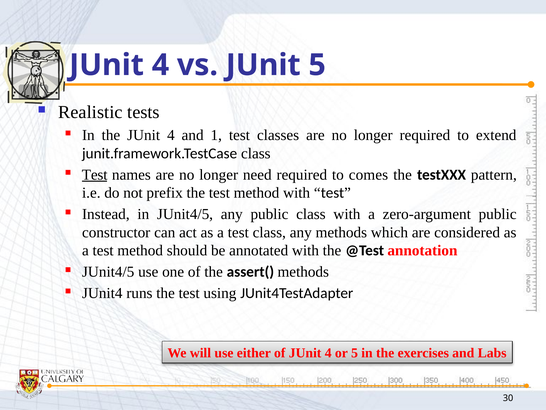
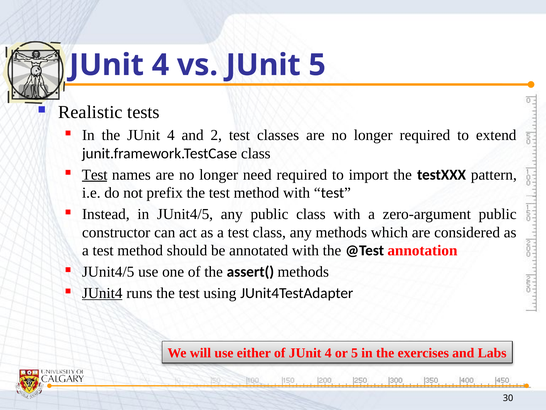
1: 1 -> 2 (216, 135)
comes: comes -> import (369, 174)
JUnit4 underline: none -> present (102, 293)
